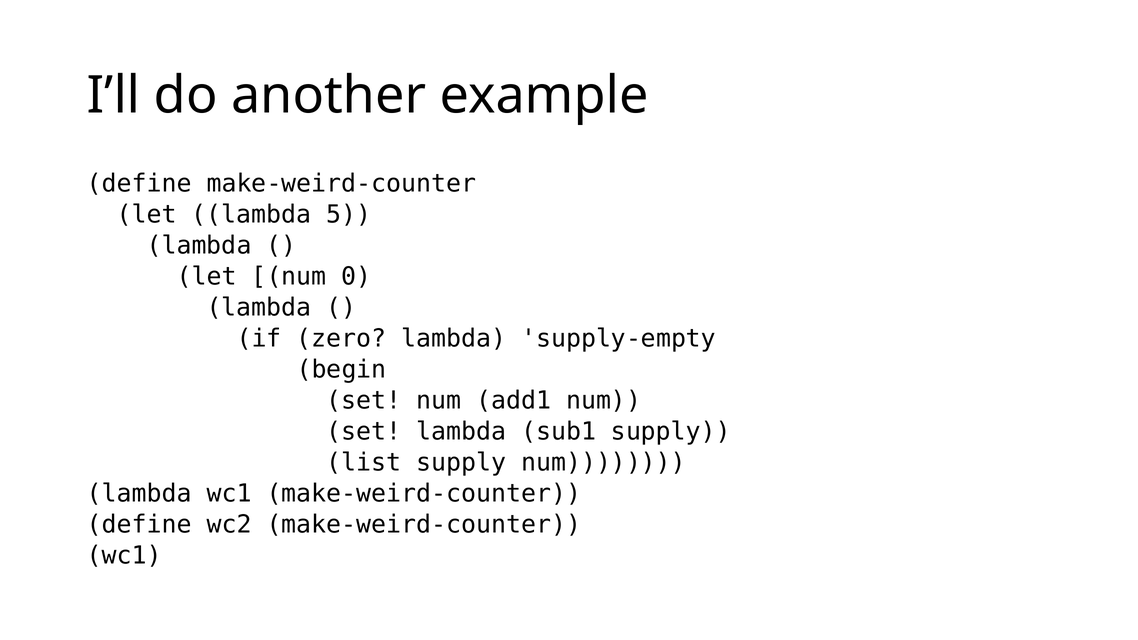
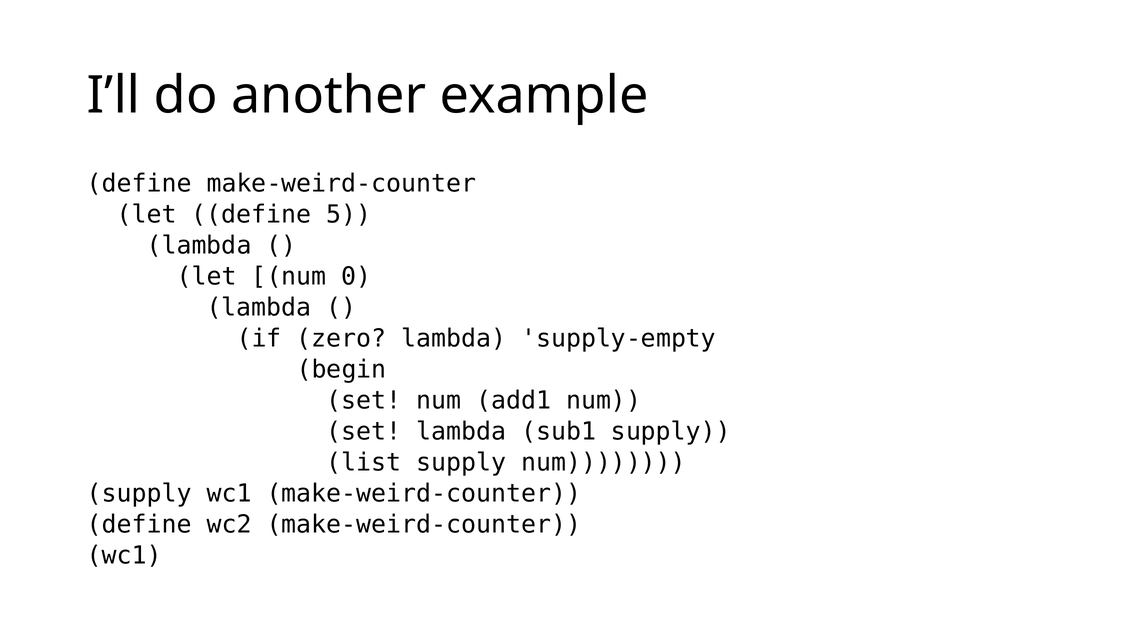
let lambda: lambda -> define (251, 215)
lambda: lambda -> supply (139, 493)
